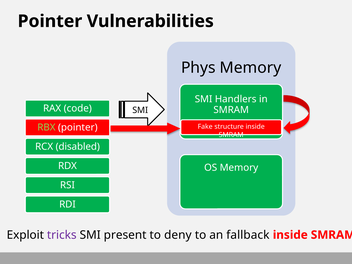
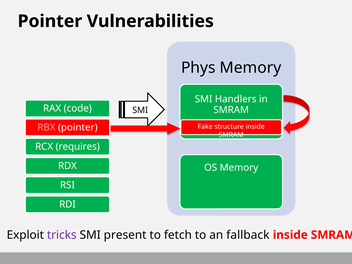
RBX colour: light green -> pink (46, 127)
disabled: disabled -> requires (78, 147)
deny: deny -> fetch (178, 235)
